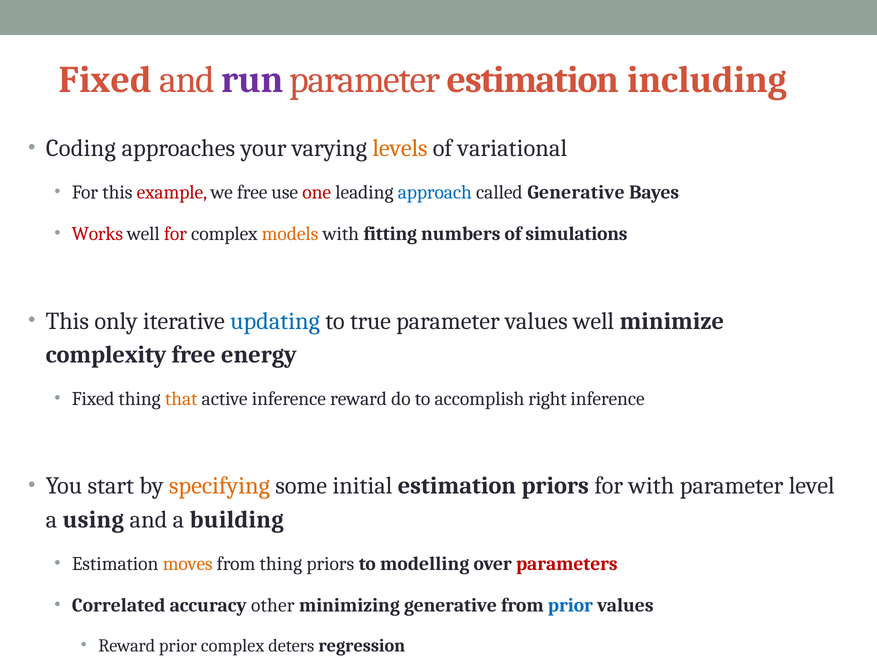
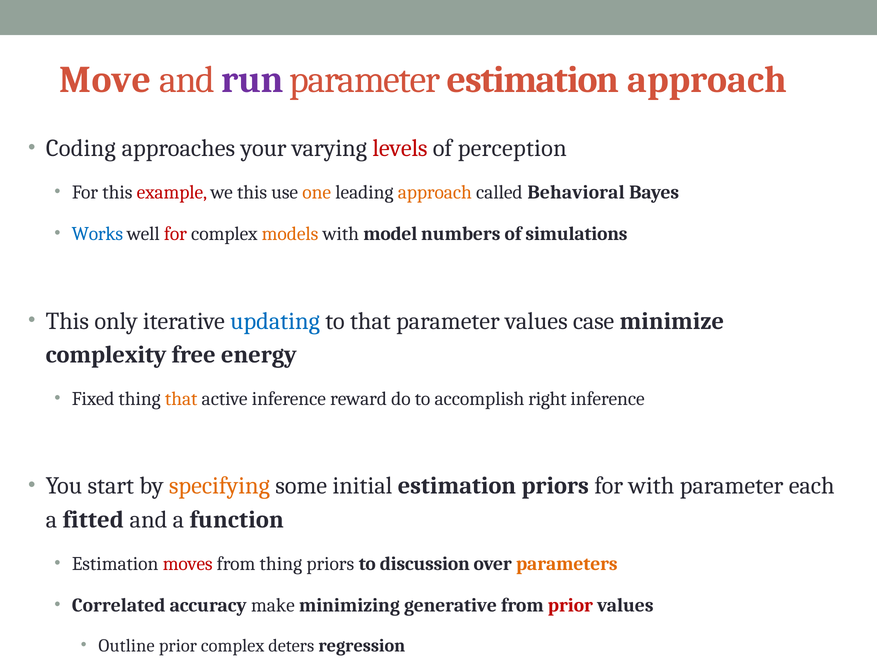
Fixed: Fixed -> Move (105, 80)
estimation including: including -> approach (707, 80)
levels colour: orange -> red (400, 148)
variational: variational -> perception (512, 148)
we free: free -> this (252, 192)
one colour: red -> orange (317, 192)
approach colour: blue -> orange (435, 192)
called Generative: Generative -> Behavioral (576, 192)
Works colour: red -> blue (97, 234)
fitting: fitting -> model (390, 234)
to true: true -> that (370, 321)
values well: well -> case (594, 321)
level: level -> each (812, 486)
using: using -> fitted (93, 519)
building: building -> function (237, 519)
moves colour: orange -> red (188, 563)
modelling: modelling -> discussion (425, 563)
parameters colour: red -> orange (567, 563)
other: other -> make (273, 605)
prior colour: blue -> red (570, 605)
Reward: Reward -> Outline (127, 645)
